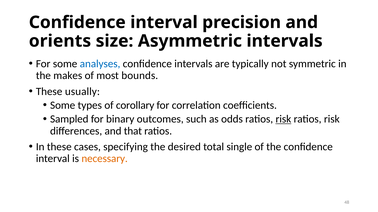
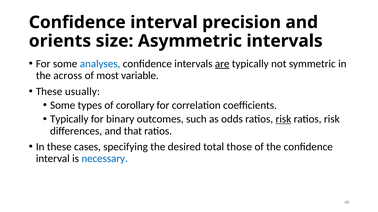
are underline: none -> present (222, 64)
makes: makes -> across (68, 76)
bounds: bounds -> variable (140, 76)
Sampled: Sampled -> Typically (69, 119)
single: single -> those (239, 147)
necessary colour: orange -> blue (105, 159)
